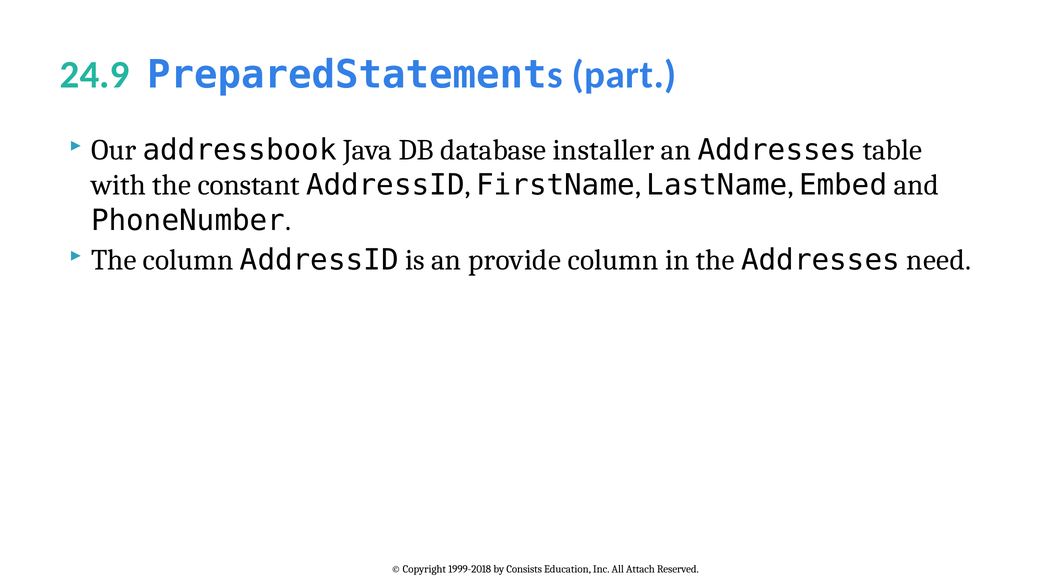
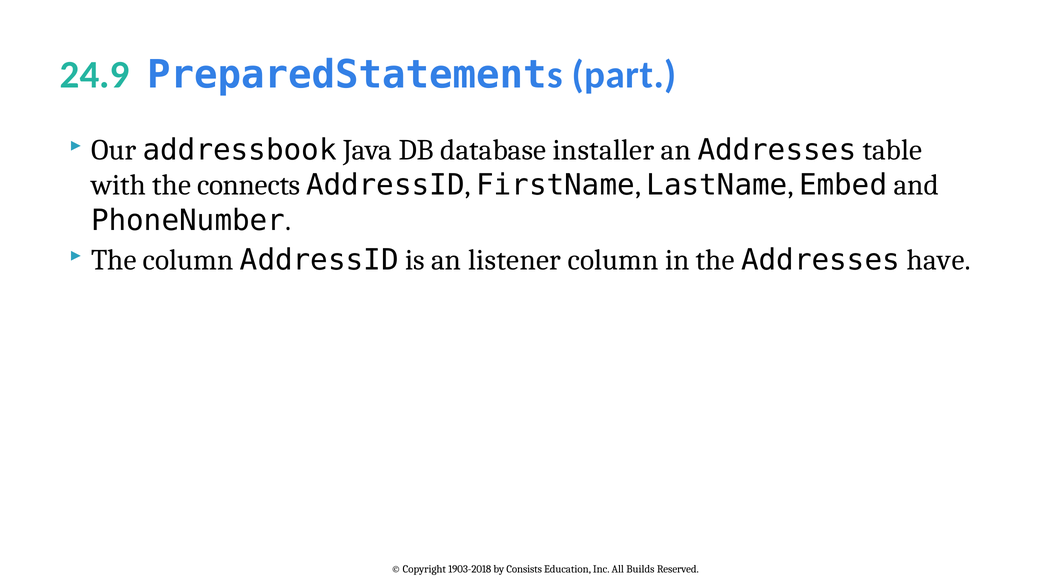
constant: constant -> connects (249, 185)
provide: provide -> listener (515, 260)
need: need -> have (939, 260)
1999-2018: 1999-2018 -> 1903-2018 (470, 569)
Attach: Attach -> Builds (640, 569)
